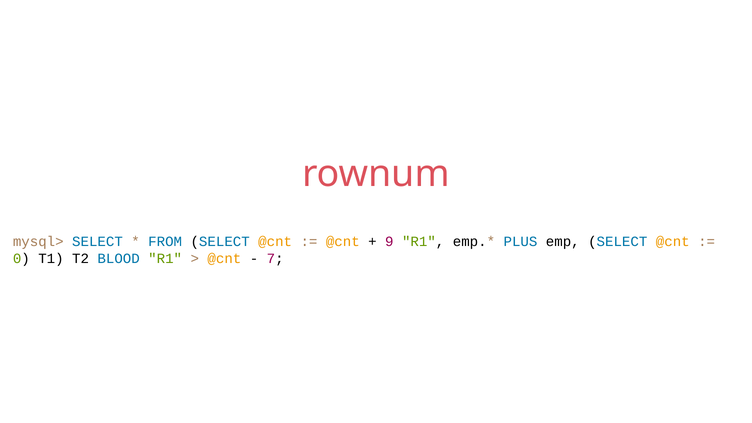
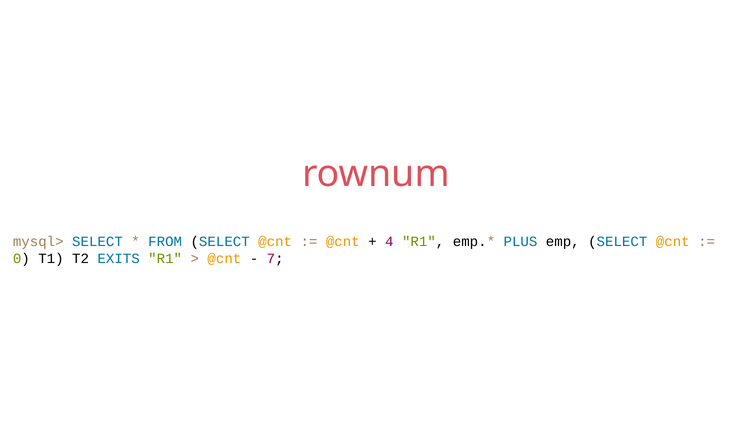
9: 9 -> 4 (389, 241)
BLOOD: BLOOD -> EXITS (119, 258)
